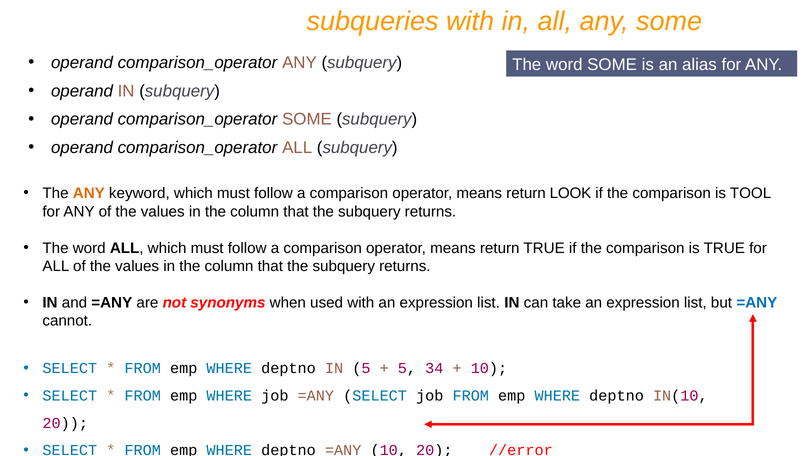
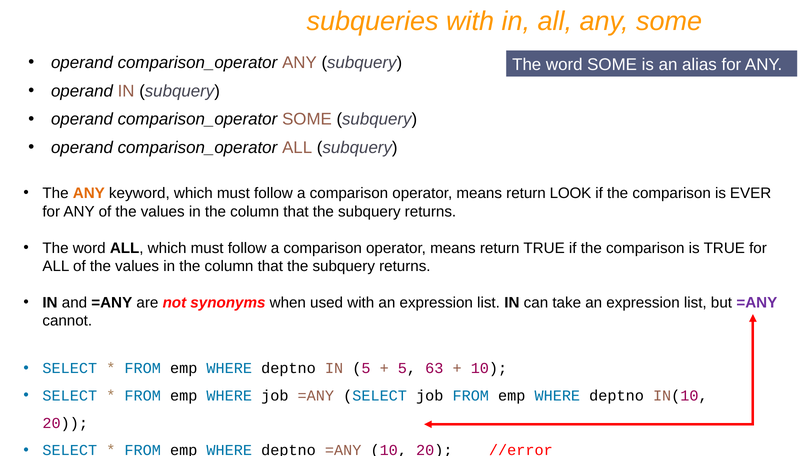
TOOL: TOOL -> EVER (751, 193)
=ANY colour: blue -> purple (757, 302)
34: 34 -> 63 (434, 368)
